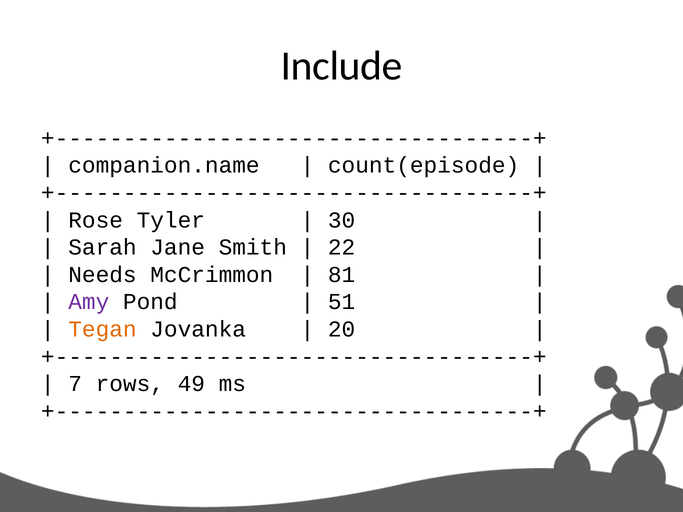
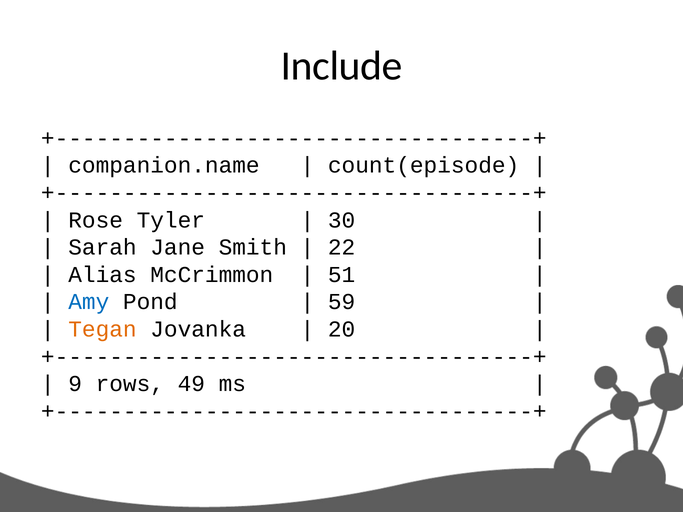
Needs: Needs -> Alias (102, 275)
81: 81 -> 51 (342, 275)
Amy colour: purple -> blue (89, 302)
51: 51 -> 59 (342, 302)
7: 7 -> 9 (75, 384)
